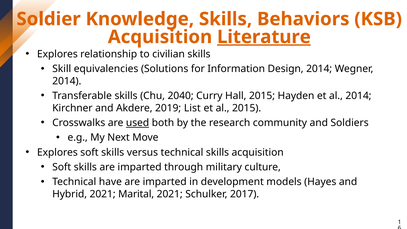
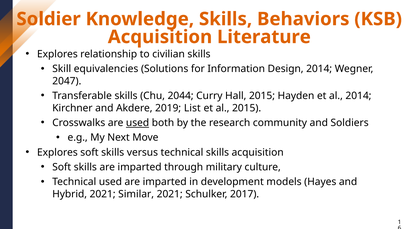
Literature underline: present -> none (264, 37)
2014: 2014 -> 2047 (67, 81)
2040: 2040 -> 2044 (181, 96)
Technical have: have -> used (110, 182)
Marital: Marital -> Similar (136, 194)
